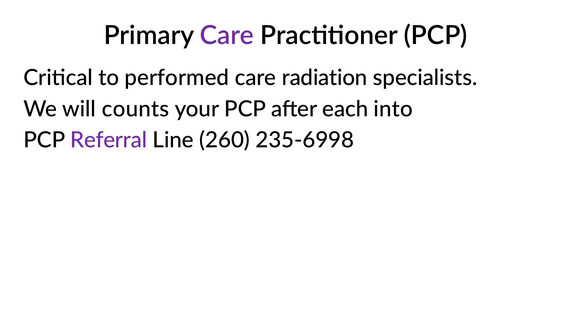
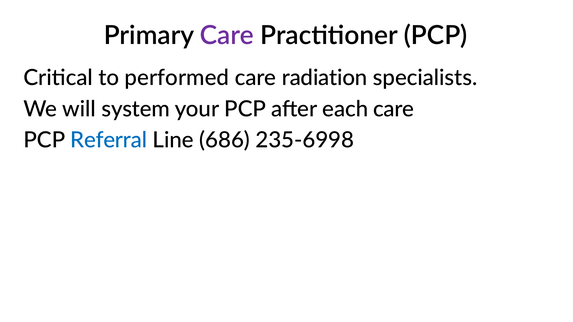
counts: counts -> system (136, 109)
each into: into -> care (394, 109)
Referral colour: purple -> blue (109, 140)
260: 260 -> 686 (225, 140)
